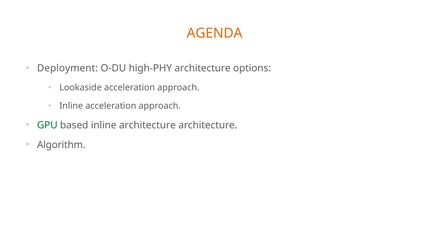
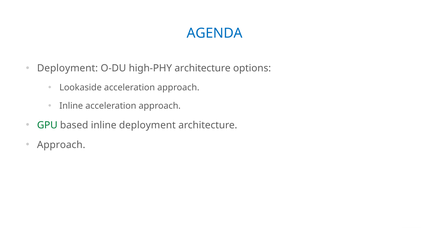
AGENDA colour: orange -> blue (215, 33)
inline architecture: architecture -> deployment (147, 125)
Algorithm: Algorithm -> Approach (61, 145)
